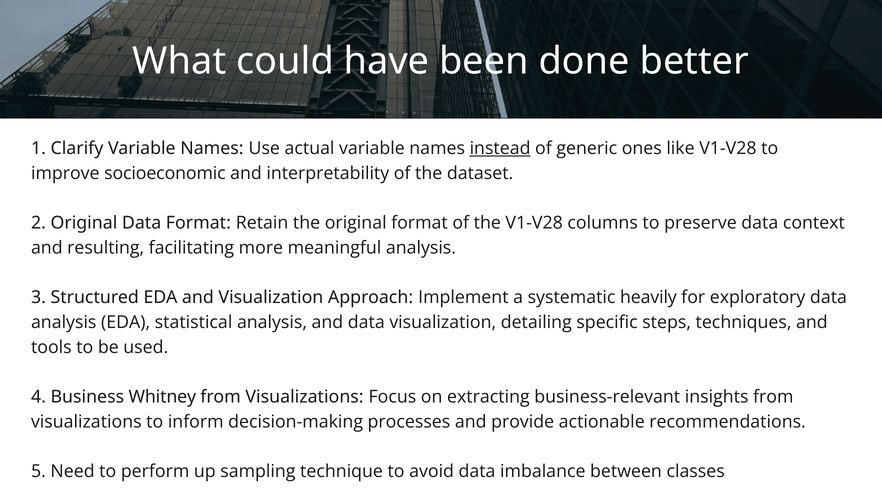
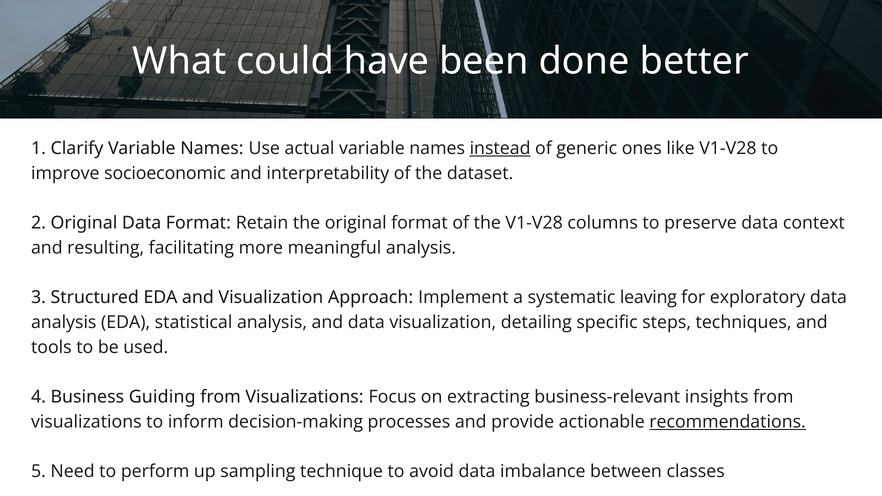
heavily: heavily -> leaving (648, 298)
Whitney: Whitney -> Guiding (162, 397)
recommendations underline: none -> present (728, 422)
